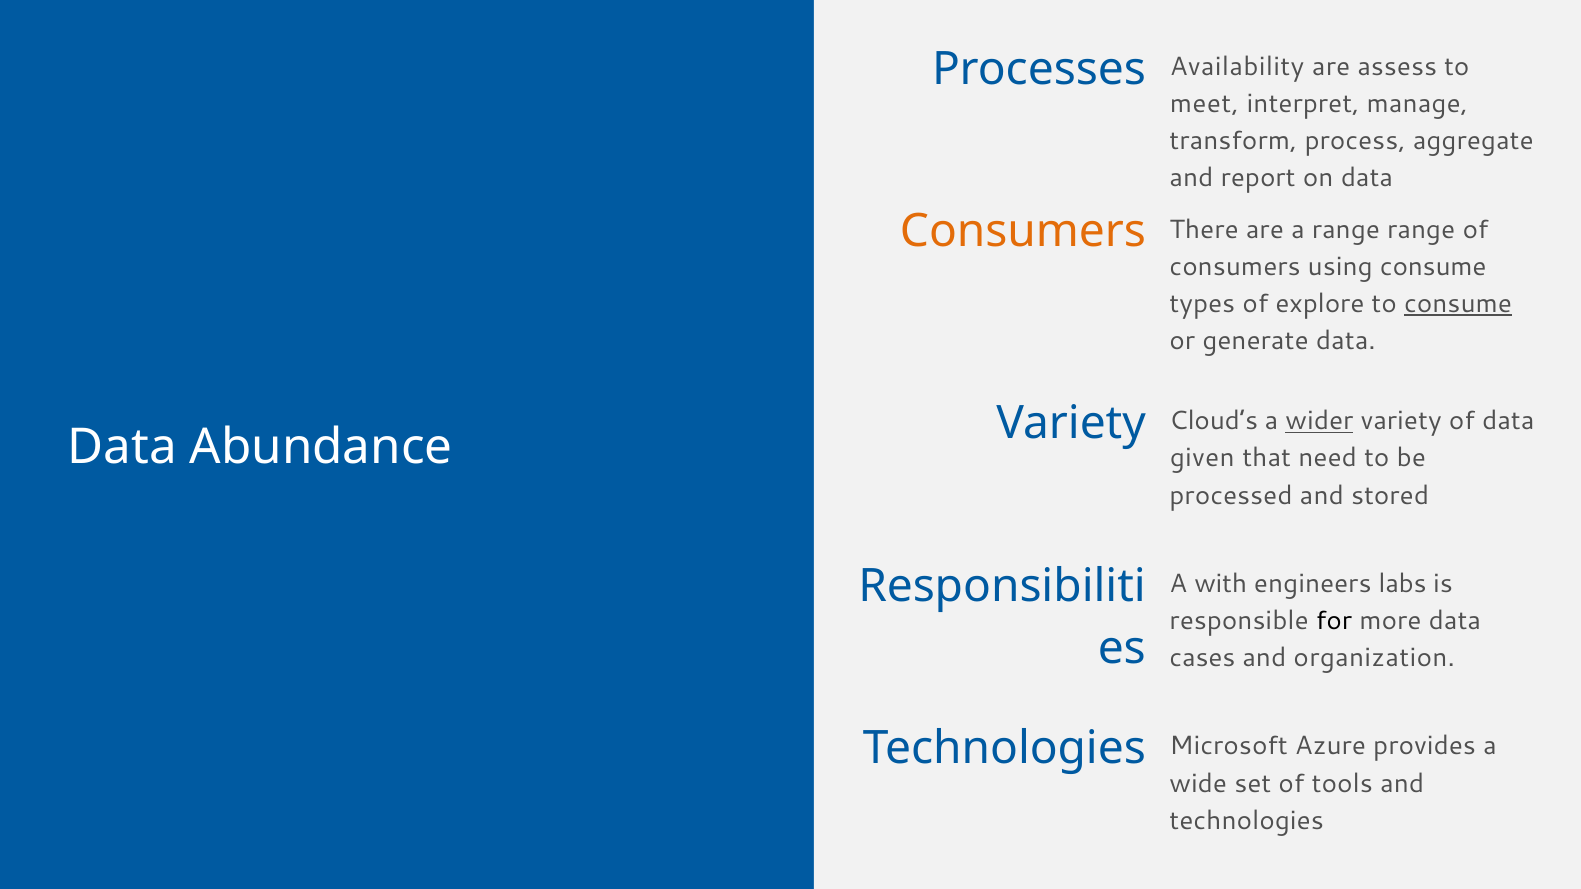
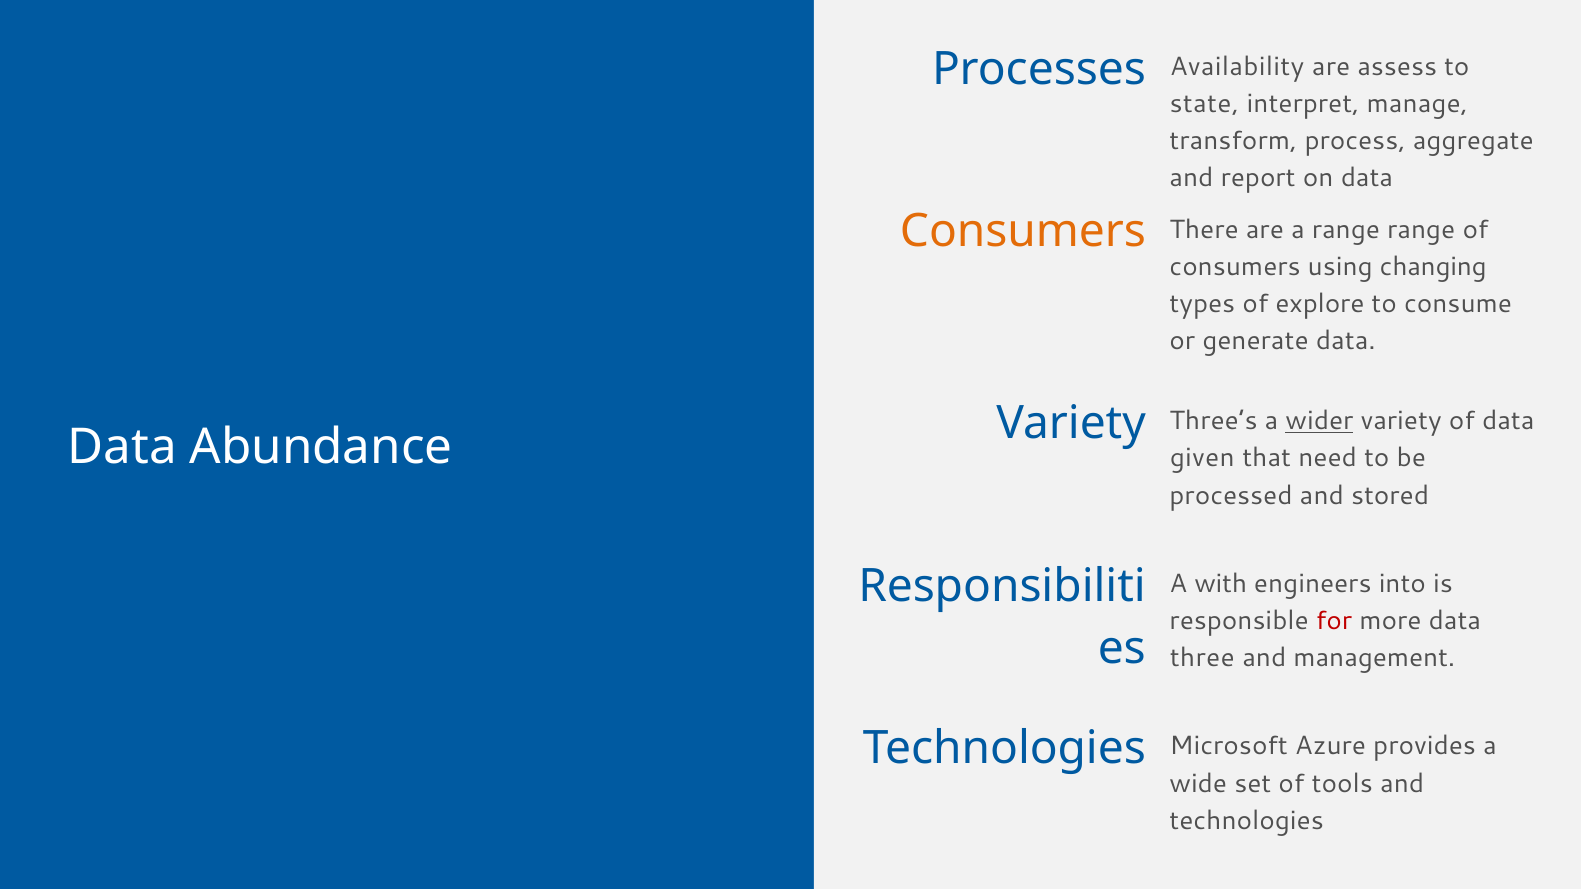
meet: meet -> state (1204, 104)
using consume: consume -> changing (1433, 267)
consume underline: present -> none (1458, 304)
Cloud’s: Cloud’s -> Three’s (1214, 421)
labs: labs -> into (1402, 584)
for colour: black -> red (1334, 621)
cases: cases -> three (1202, 658)
organization: organization -> management (1374, 658)
